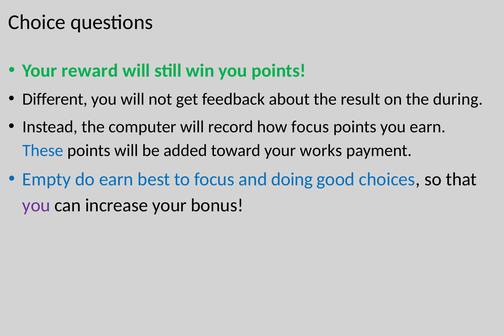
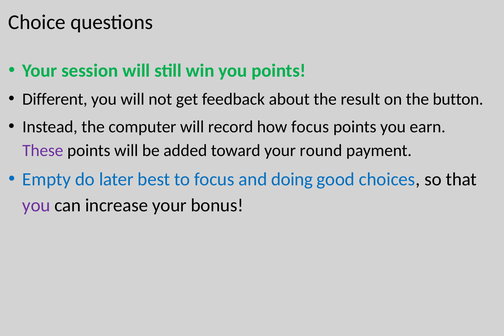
reward: reward -> session (90, 71)
during: during -> button (458, 99)
These colour: blue -> purple (43, 150)
works: works -> round (321, 150)
do earn: earn -> later (116, 180)
